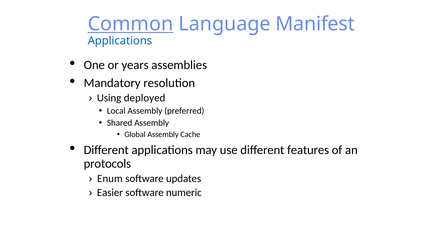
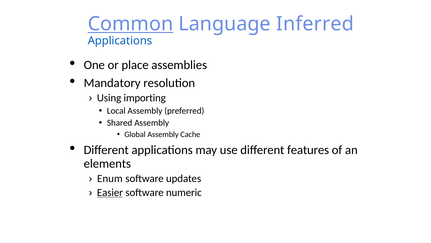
Manifest: Manifest -> Inferred (315, 24)
years: years -> place (135, 65)
deployed: deployed -> importing (145, 98)
protocols: protocols -> elements (107, 163)
Easier underline: none -> present (110, 192)
